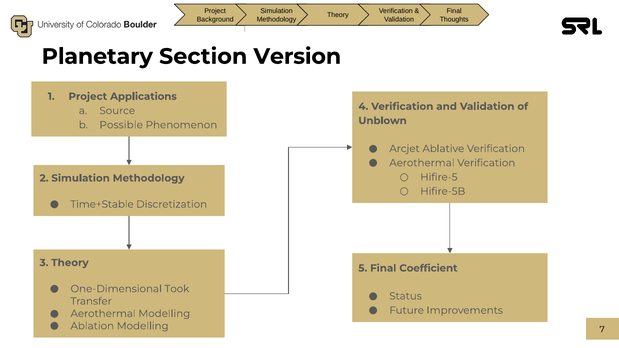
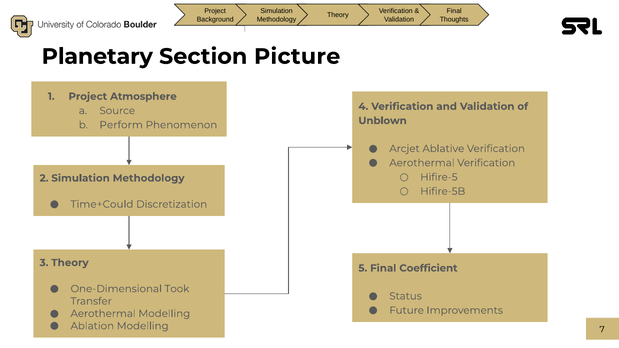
Version: Version -> Picture (297, 56)
Applications: Applications -> Atmosphere (143, 96)
Possible: Possible -> Perform (121, 125)
Time+Stable: Time+Stable -> Time+Could (102, 204)
